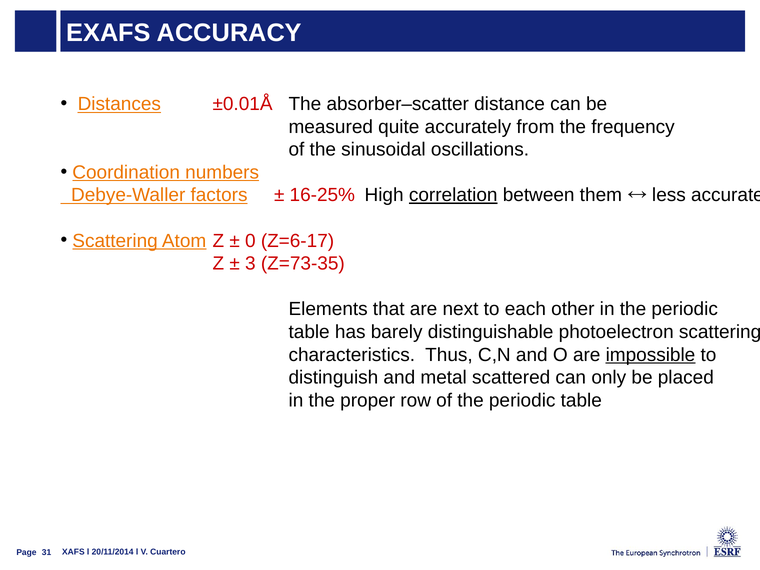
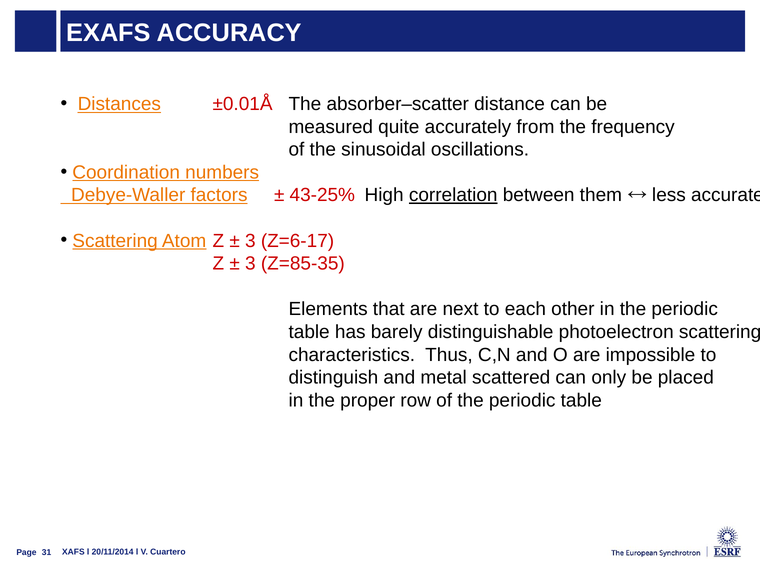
16-25%: 16-25% -> 43-25% (322, 195)
0: 0 -> 3 (250, 241)
Z=73-35: Z=73-35 -> Z=85-35 (303, 264)
impossible underline: present -> none (650, 355)
